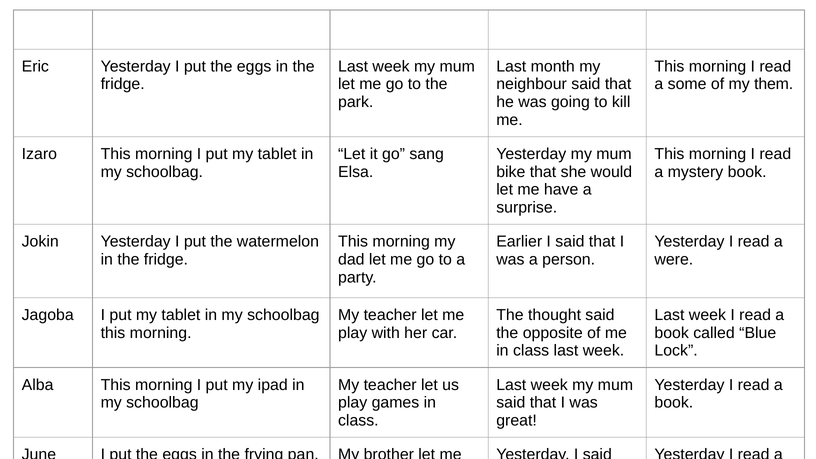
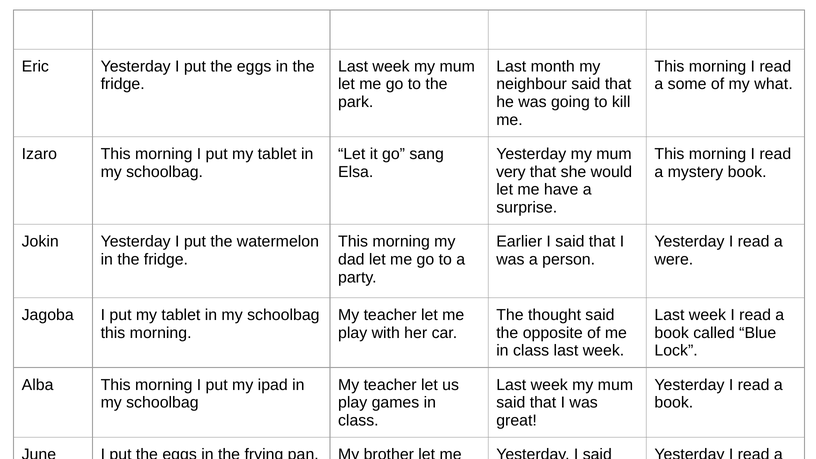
them: them -> what (774, 84)
bike: bike -> very (511, 172)
